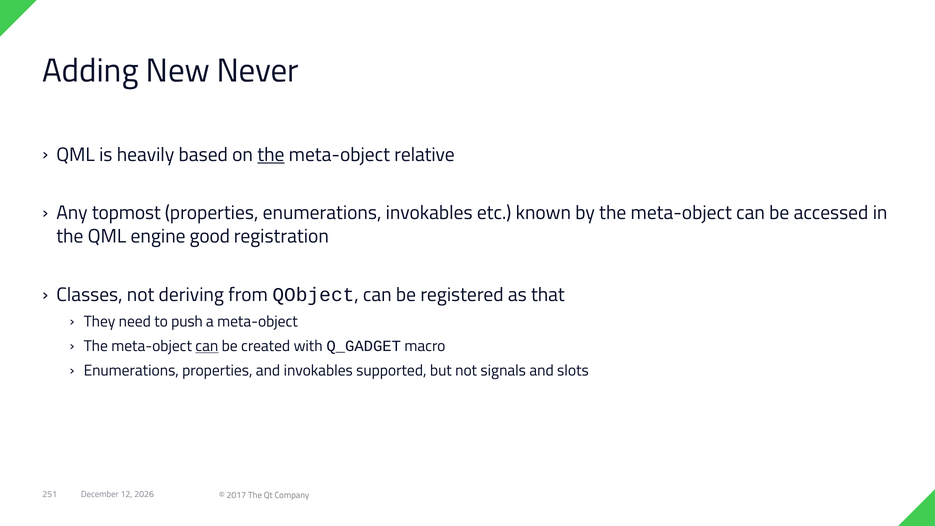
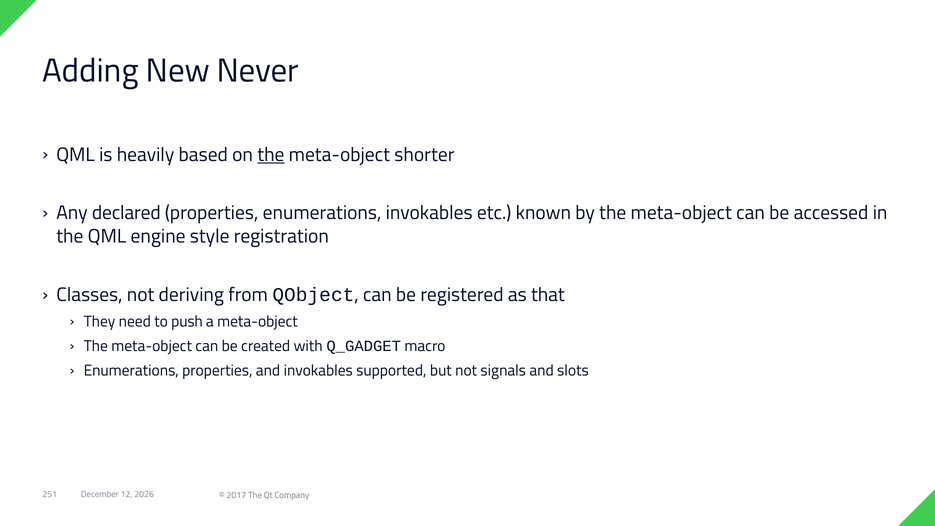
relative: relative -> shorter (424, 155)
topmost: topmost -> declared (126, 213)
good: good -> style (210, 236)
can underline: present -> none (207, 346)
